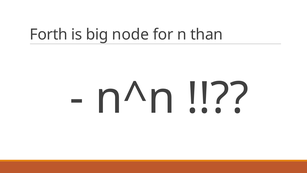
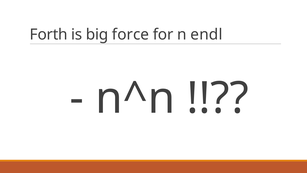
node: node -> force (131, 34)
than: than -> endl (206, 34)
